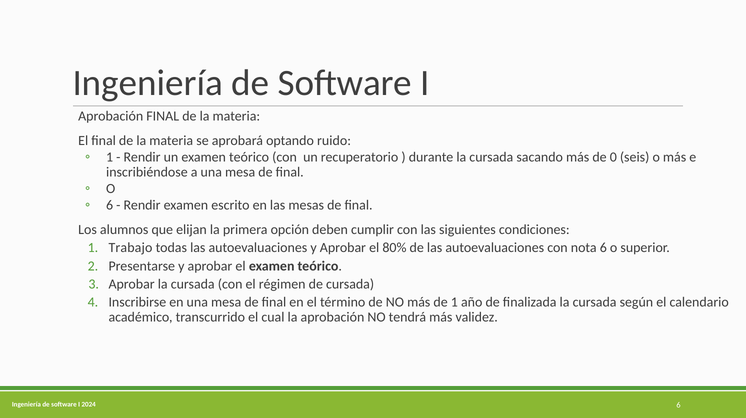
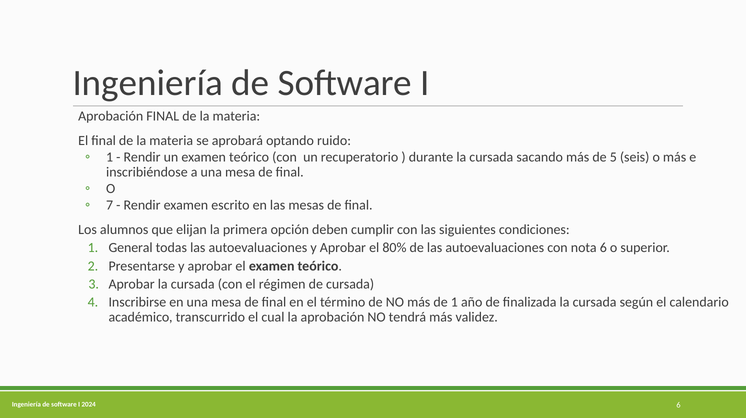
0: 0 -> 5 (613, 157)
6: 6 -> 7 (110, 205)
Trabajo: Trabajo -> General (131, 248)
